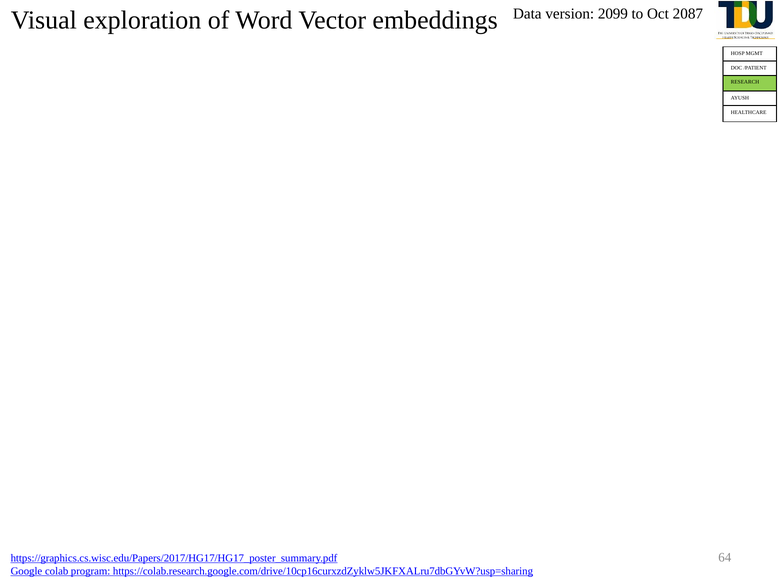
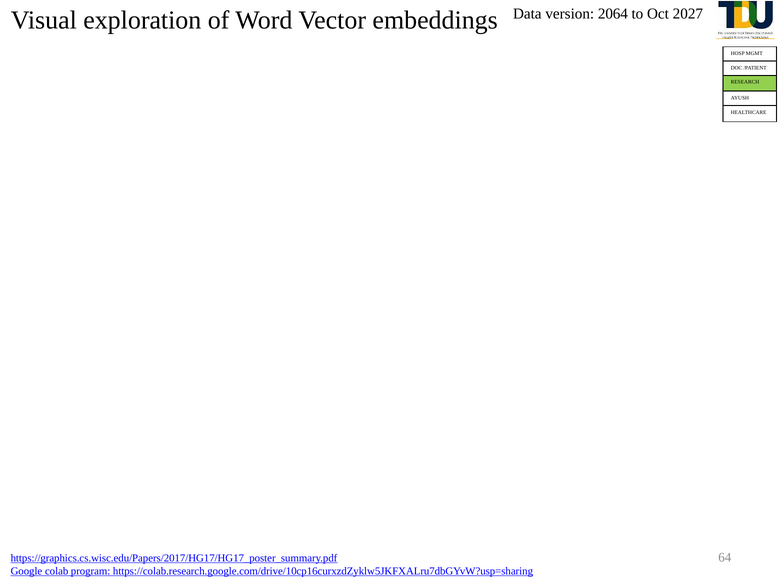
2099: 2099 -> 2064 (613, 14)
2087: 2087 -> 2027 (688, 14)
